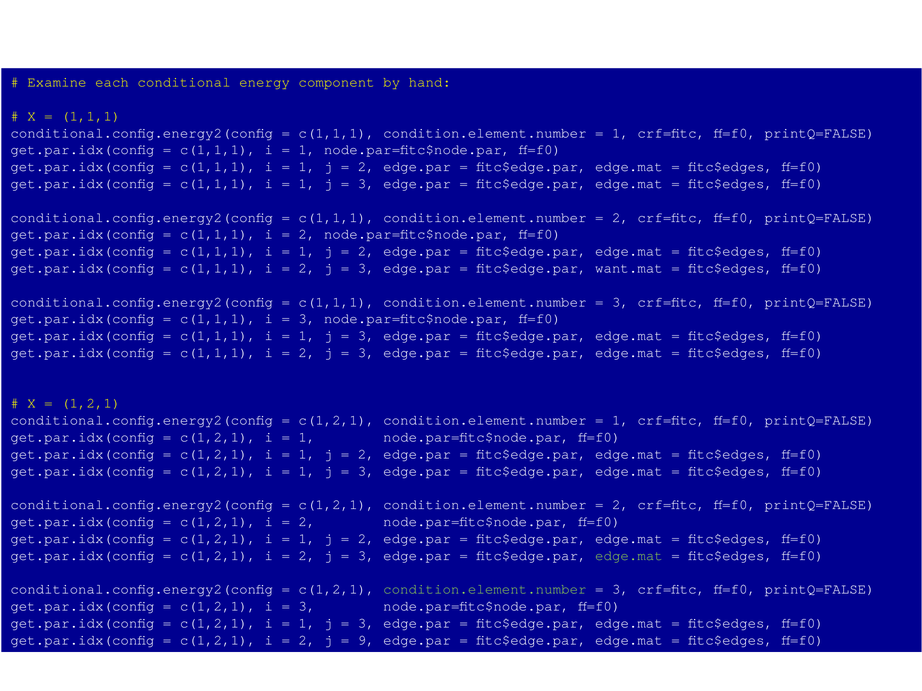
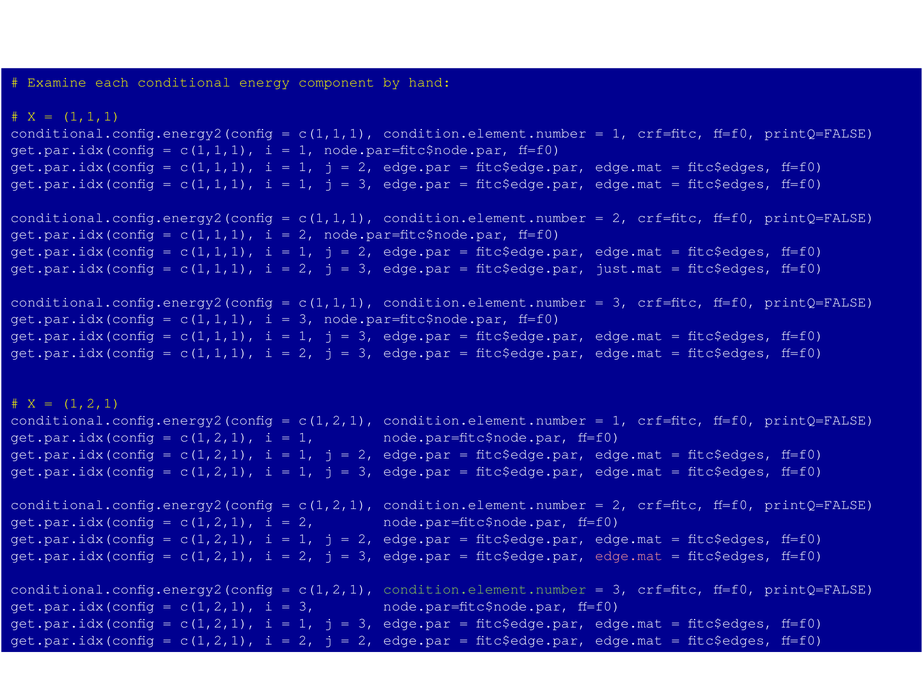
want.mat: want.mat -> just.mat (629, 268)
edge.mat colour: light green -> pink (629, 556)
9: 9 -> 2 (366, 640)
